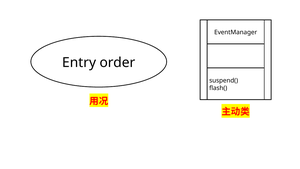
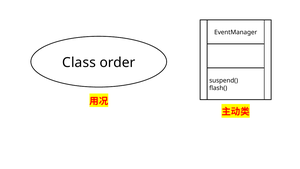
Entry: Entry -> Class (79, 63)
